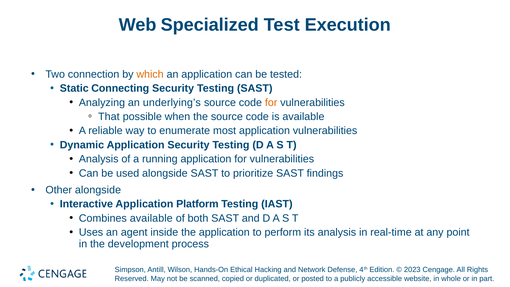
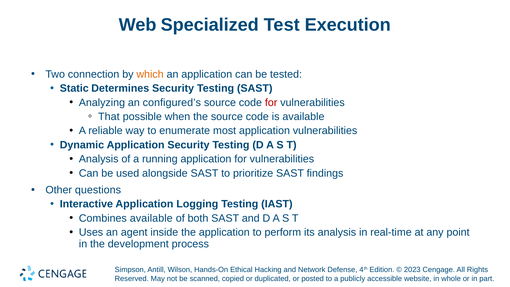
Connecting: Connecting -> Determines (120, 88)
underlying’s: underlying’s -> configured’s (172, 102)
for colour: orange -> red (271, 102)
Other alongside: alongside -> questions (98, 190)
Platform: Platform -> Logging (197, 204)
